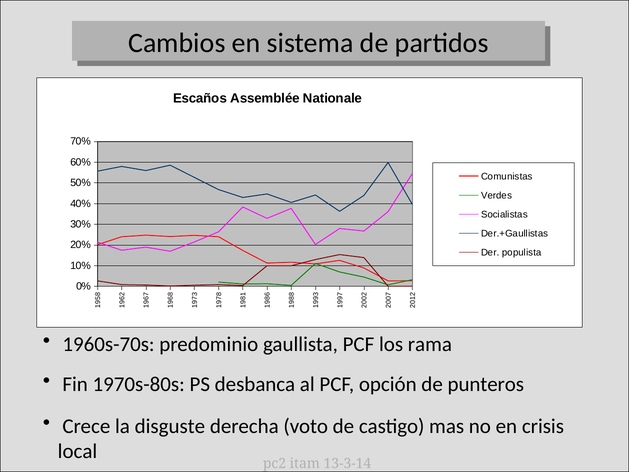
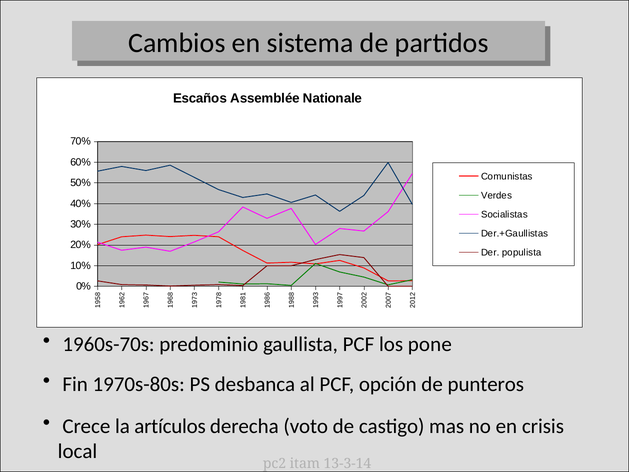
rama: rama -> pone (430, 344)
disguste: disguste -> artículos (170, 426)
